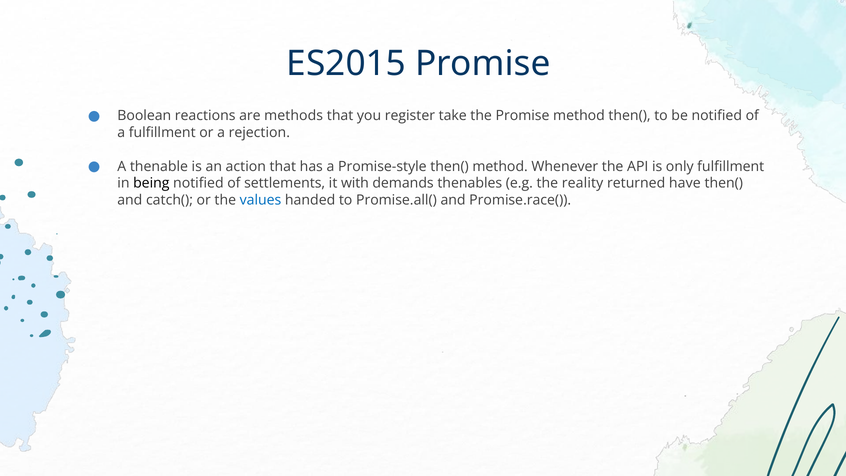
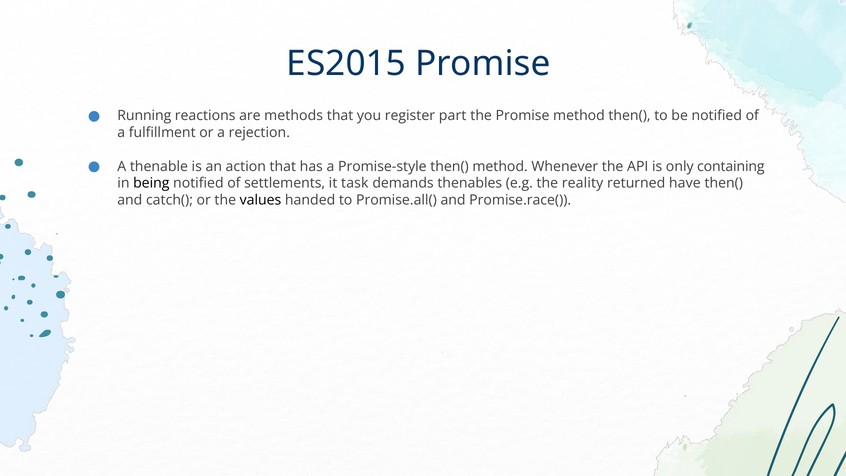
Boolean: Boolean -> Running (144, 116)
take: take -> part (453, 116)
only fulfillment: fulfillment -> containing (731, 166)
with: with -> task (355, 183)
values colour: blue -> black (260, 200)
